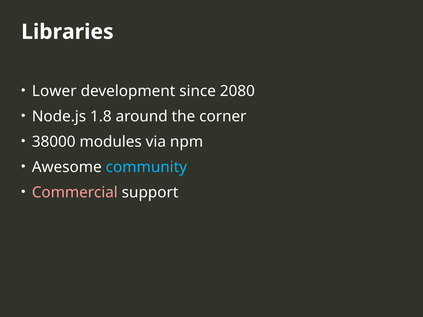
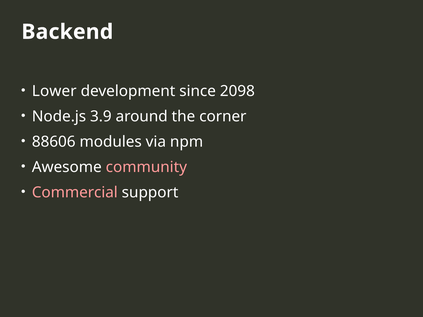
Libraries: Libraries -> Backend (67, 32)
2080: 2080 -> 2098 (237, 91)
1.8: 1.8 -> 3.9 (101, 117)
38000: 38000 -> 88606 (54, 142)
community colour: light blue -> pink (146, 167)
